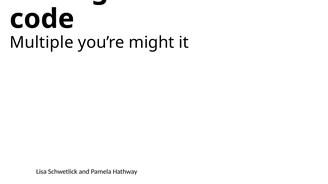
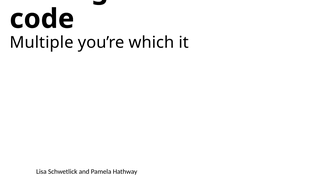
might: might -> which (151, 43)
